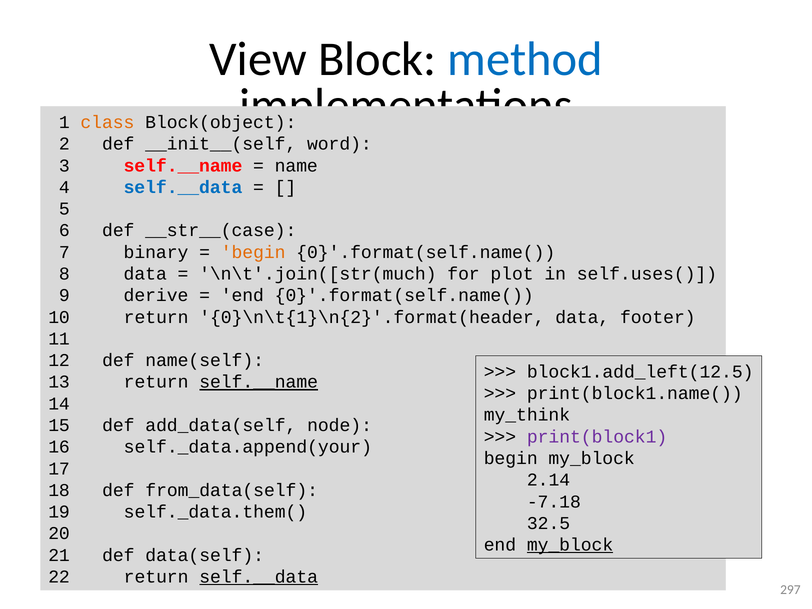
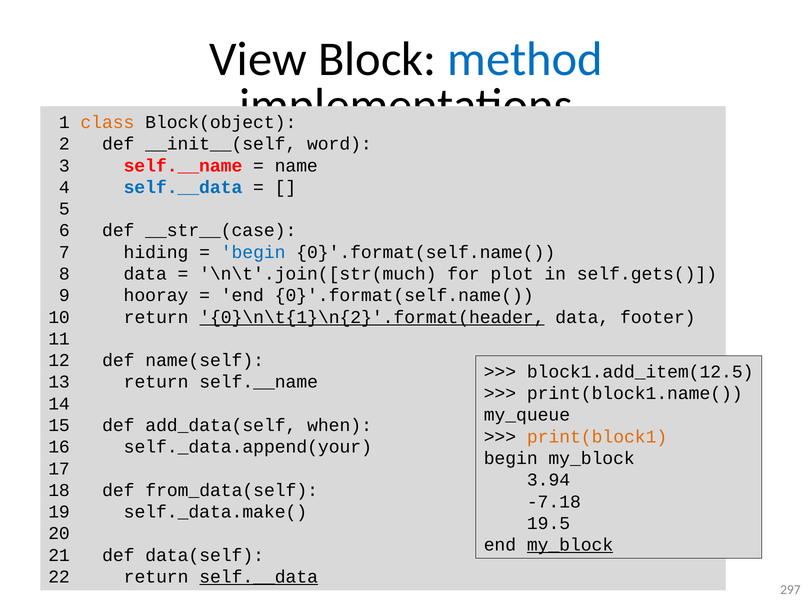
binary: binary -> hiding (156, 252)
begin colour: orange -> blue (253, 252)
self.uses(: self.uses( -> self.gets( (647, 274)
derive: derive -> hooray (156, 295)
0}\n\t{1}\n{2}'.format(header underline: none -> present (372, 317)
block1.add_left(12.5: block1.add_left(12.5 -> block1.add_item(12.5 (640, 372)
self.__name underline: present -> none (259, 382)
my_think: my_think -> my_queue (527, 415)
node: node -> when (340, 425)
print(block1 colour: purple -> orange (597, 437)
2.14: 2.14 -> 3.94 (549, 480)
self._data.them(: self._data.them( -> self._data.make( (215, 512)
32.5: 32.5 -> 19.5 (549, 523)
